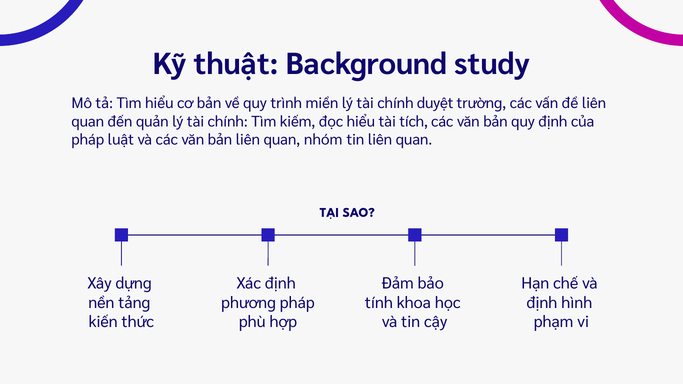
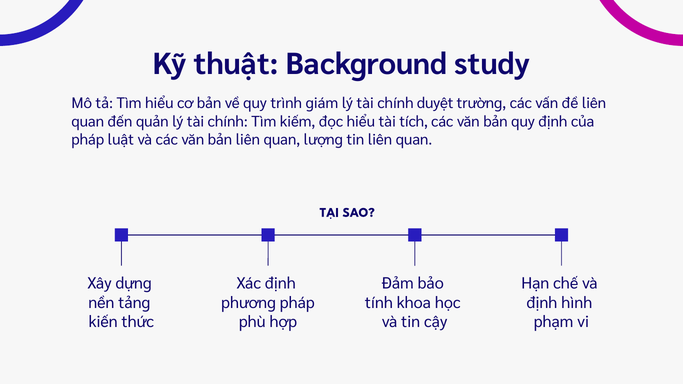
miền: miền -> giám (322, 104)
nhóm: nhóm -> lượng (323, 140)
